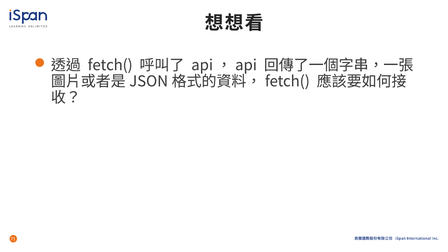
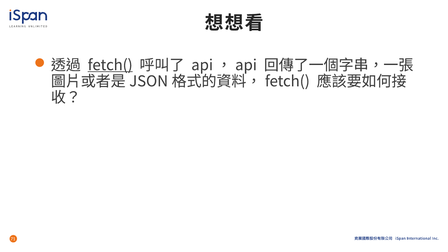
fetch( underline: none -> present (110, 65)
